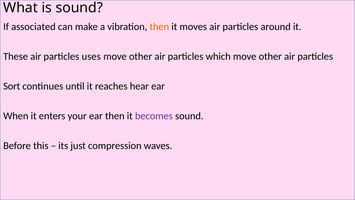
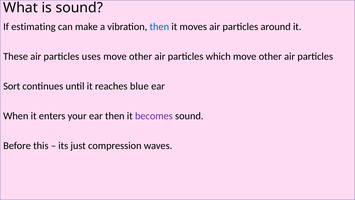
associated: associated -> estimating (33, 27)
then colour: orange -> blue (159, 27)
hear: hear -> blue (139, 86)
